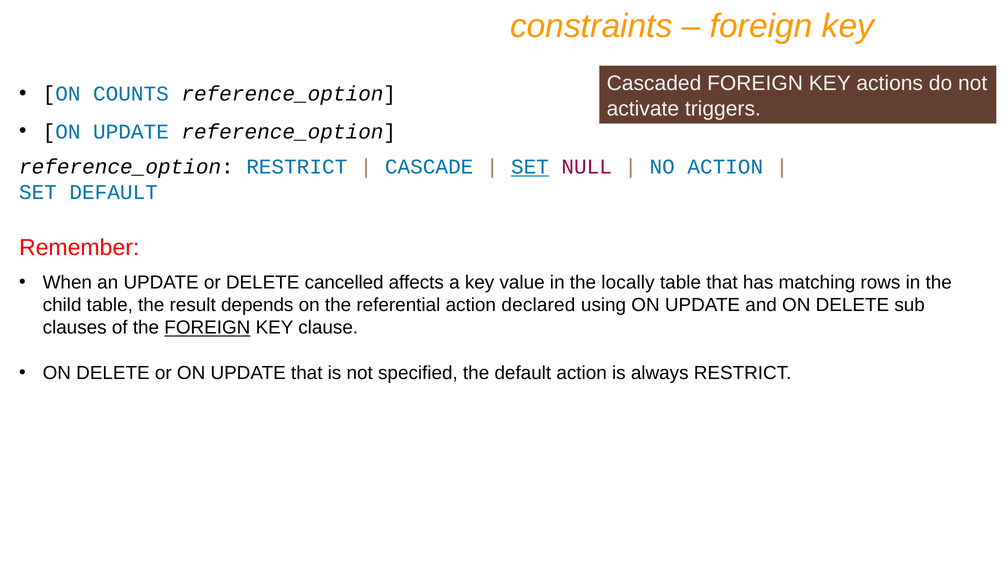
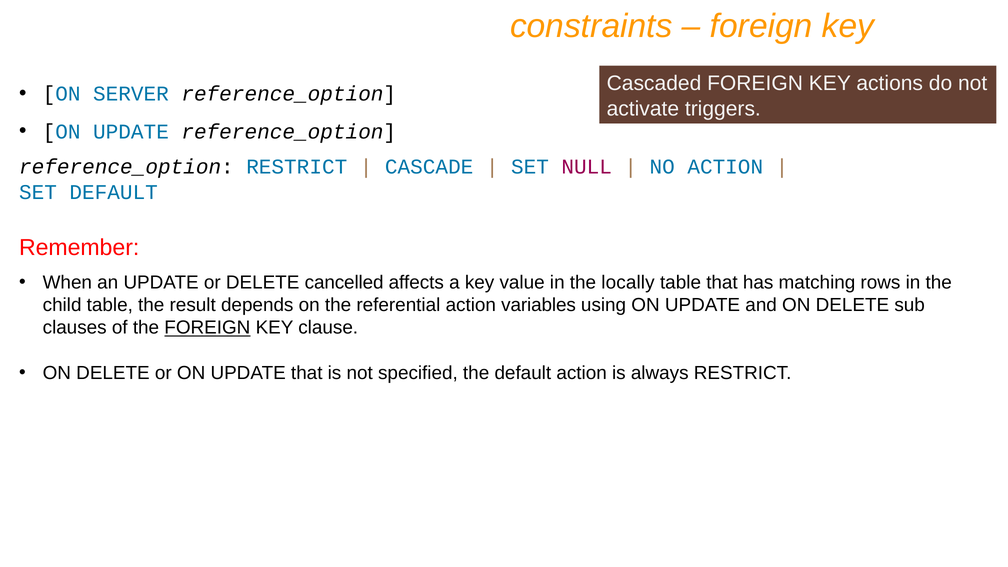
COUNTS: COUNTS -> SERVER (131, 94)
SET underline: present -> none (530, 167)
declared: declared -> variables (539, 305)
